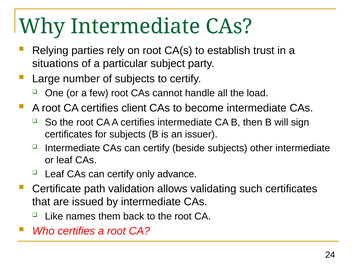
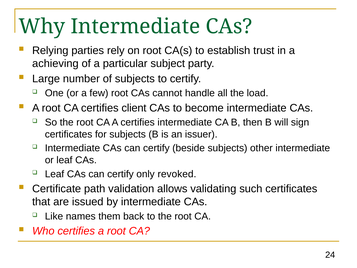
situations: situations -> achieving (55, 63)
advance: advance -> revoked (177, 174)
